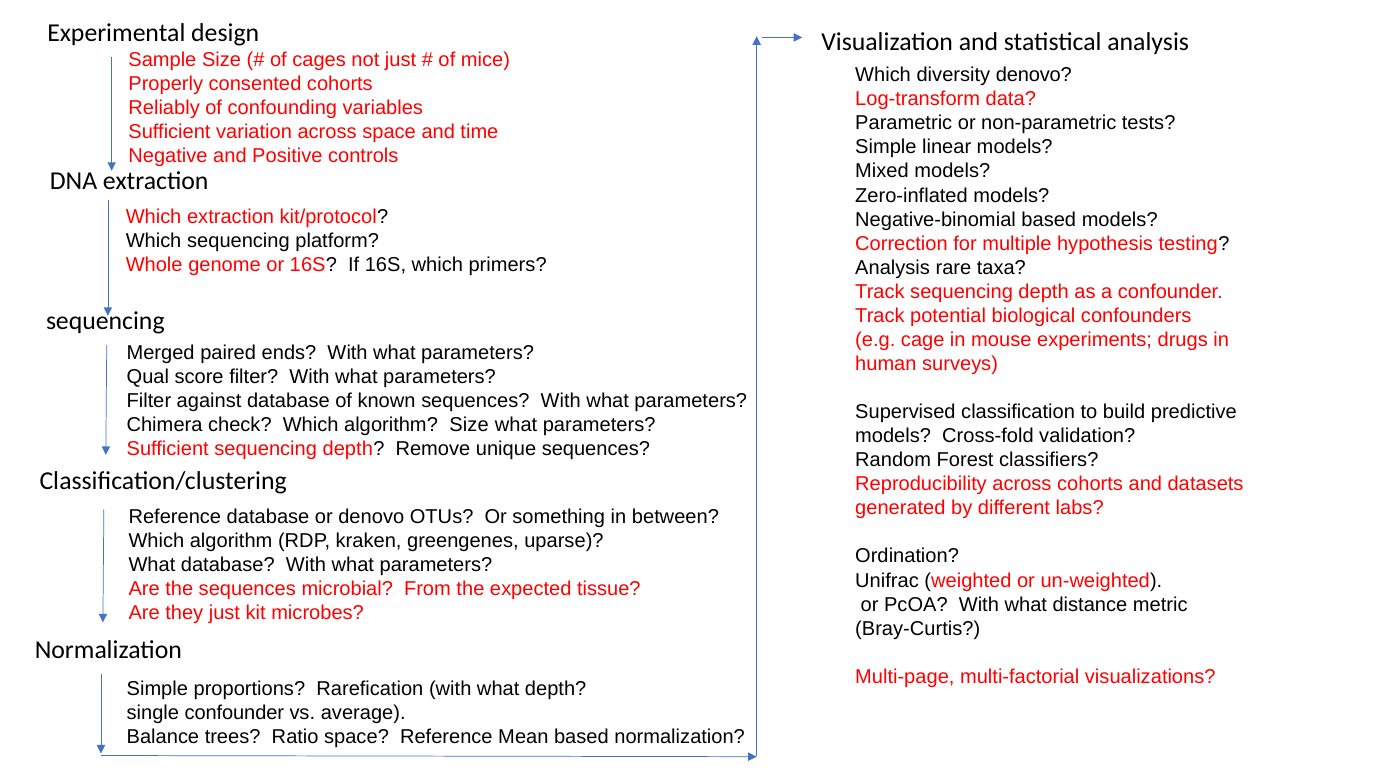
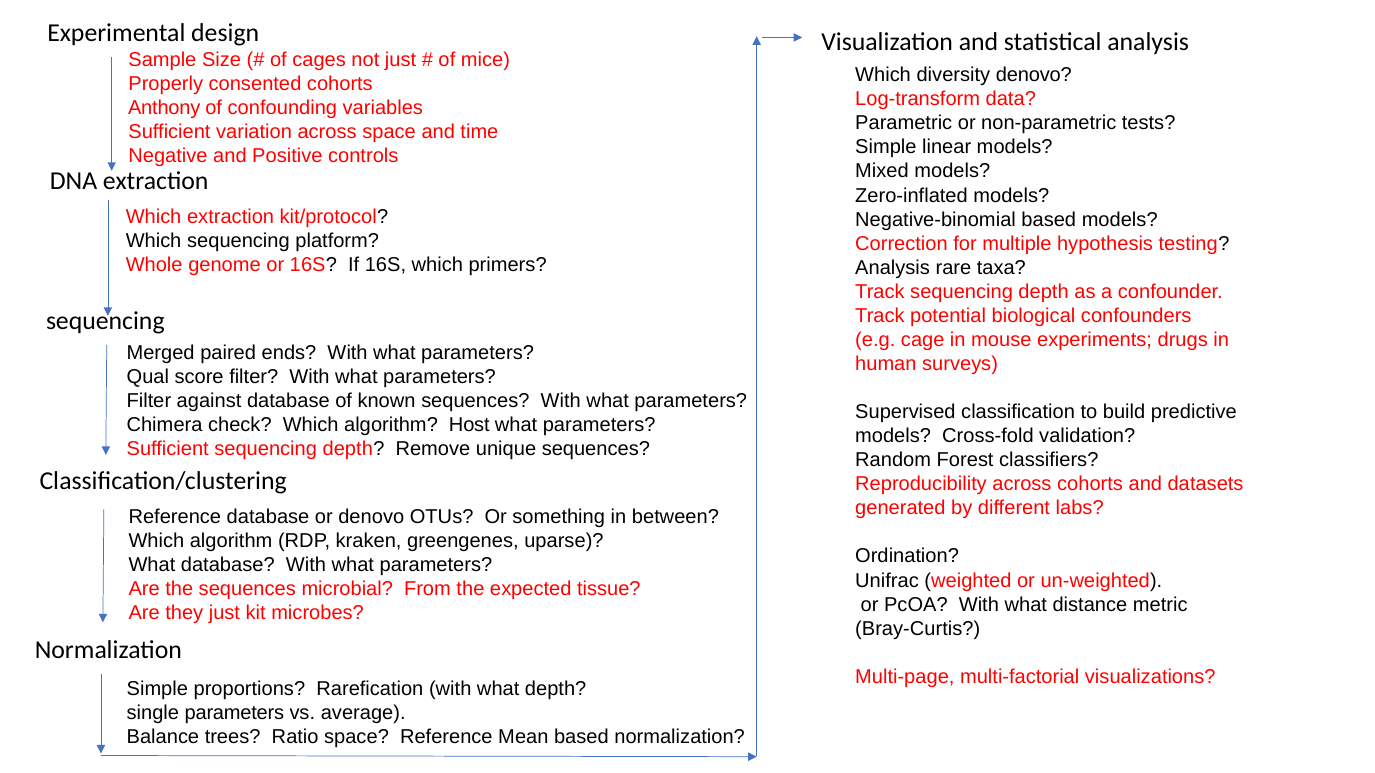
Reliably: Reliably -> Anthony (164, 108)
algorithm Size: Size -> Host (469, 426)
single confounder: confounder -> parameters (234, 713)
